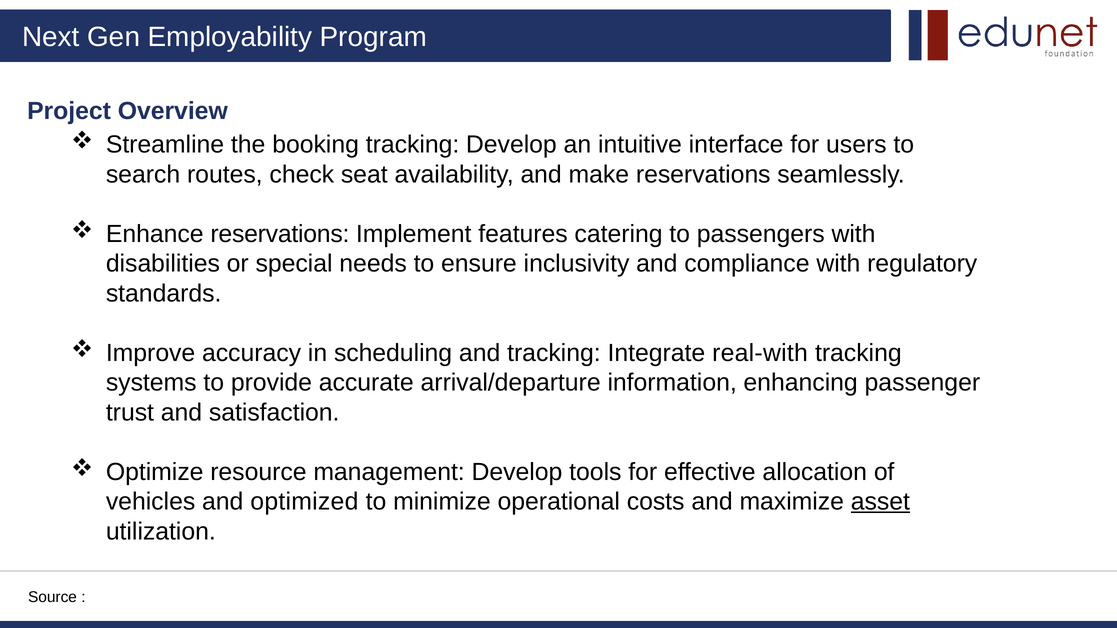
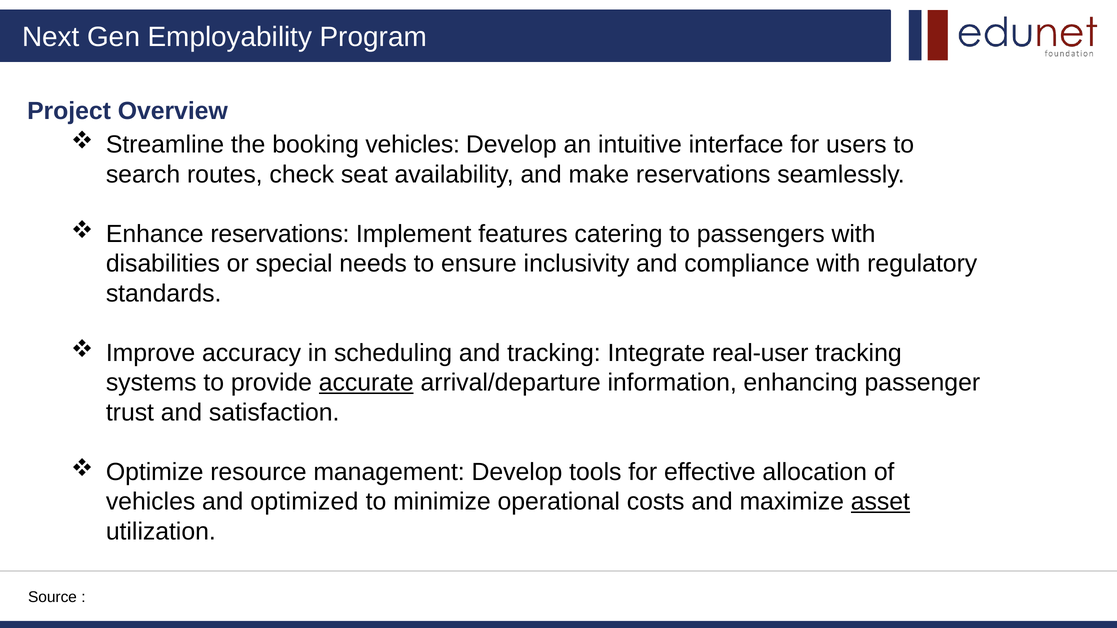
booking tracking: tracking -> vehicles (413, 145)
real-with: real-with -> real-user (760, 353)
accurate underline: none -> present (366, 383)
